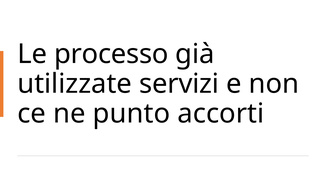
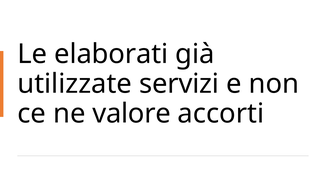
processo: processo -> elaborati (111, 54)
punto: punto -> valore (132, 113)
